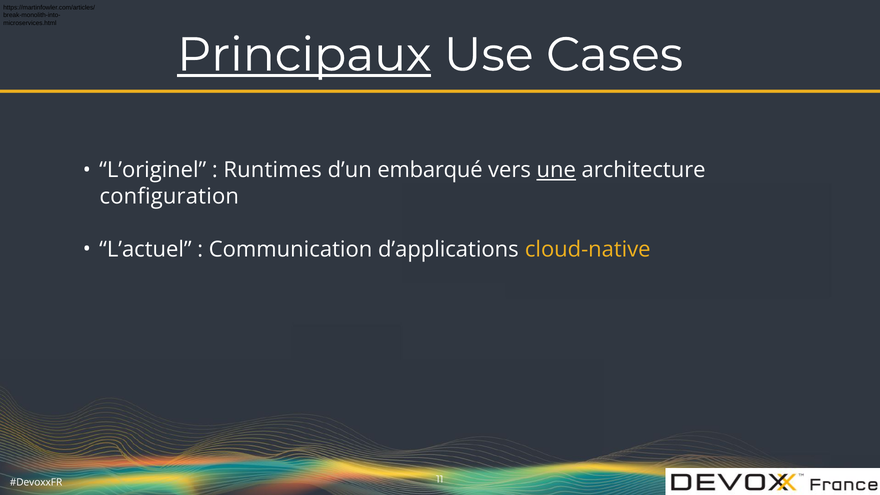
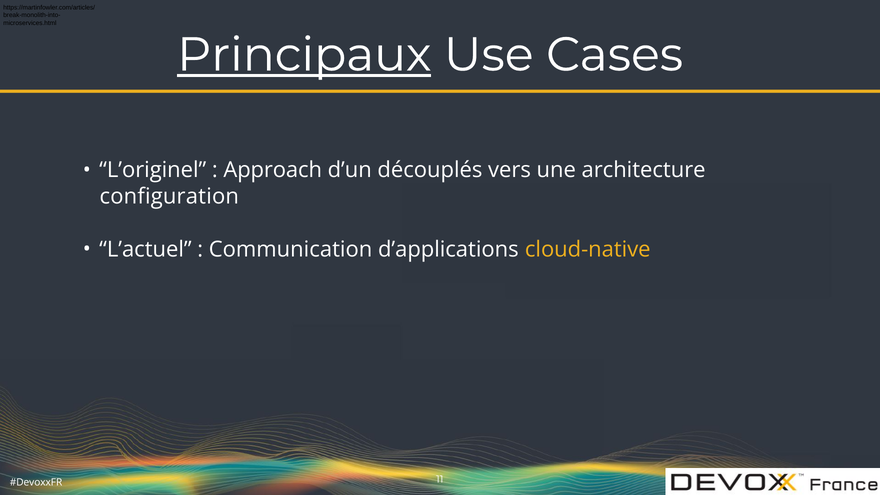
Runtimes: Runtimes -> Approach (273, 170)
embarqué: embarqué -> découplés (430, 170)
une underline: present -> none (556, 170)
